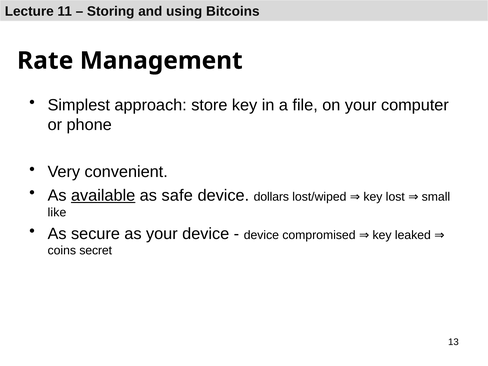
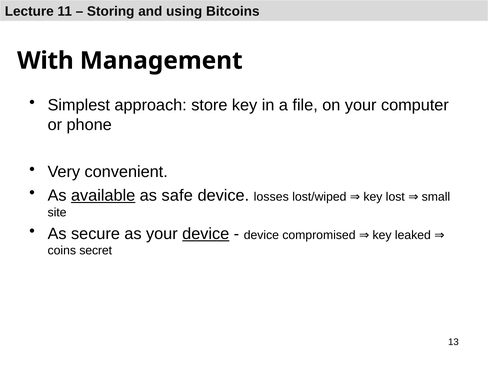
Rate: Rate -> With (45, 61)
dollars: dollars -> losses (271, 197)
like: like -> site (57, 212)
device underline: none -> present (206, 234)
